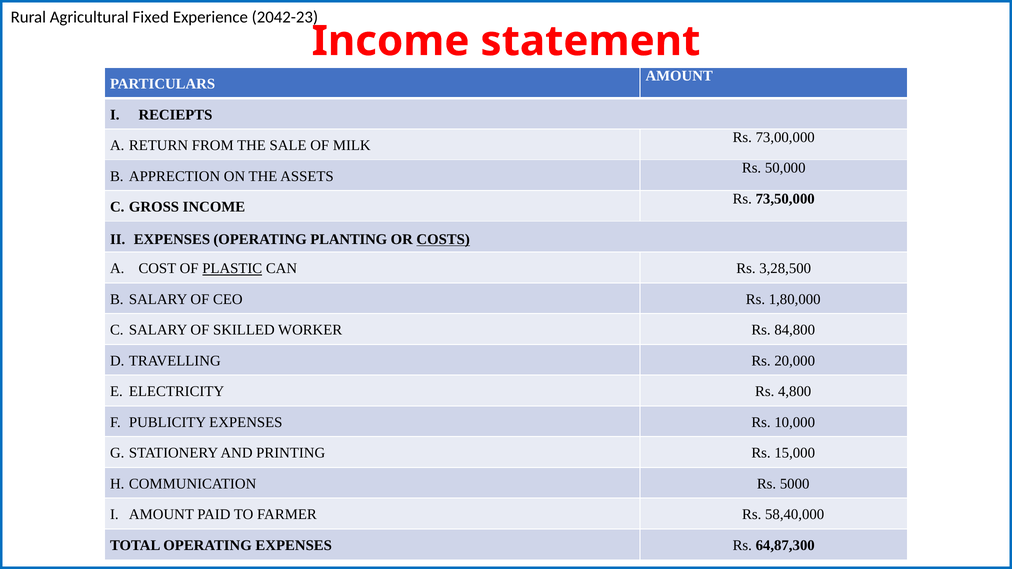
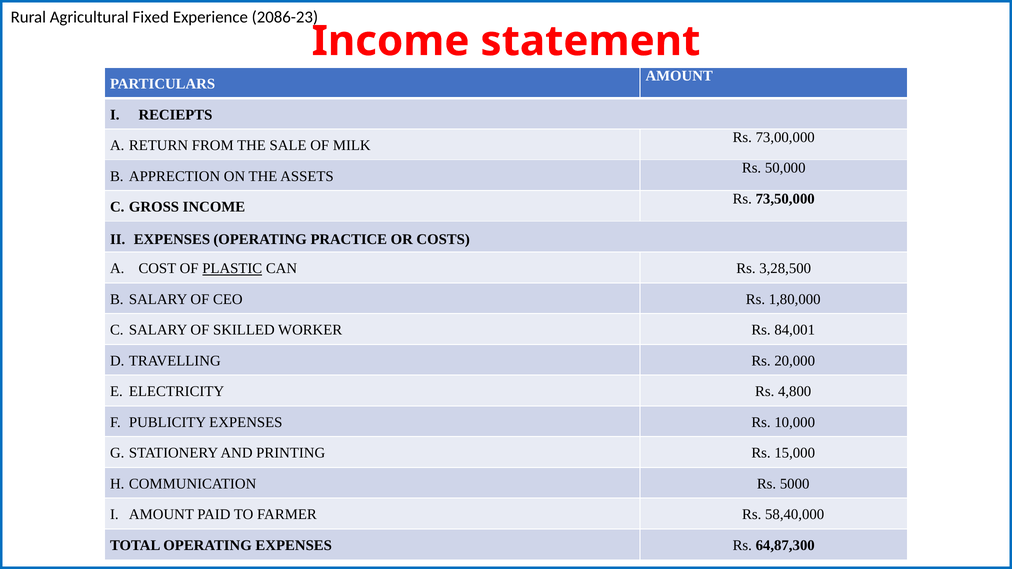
2042-23: 2042-23 -> 2086-23 (285, 17)
PLANTING: PLANTING -> PRACTICE (349, 240)
COSTS underline: present -> none (443, 240)
84,800: 84,800 -> 84,001 (795, 330)
